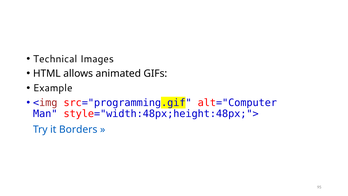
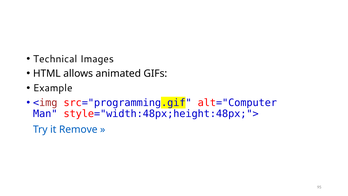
Borders: Borders -> Remove (78, 129)
